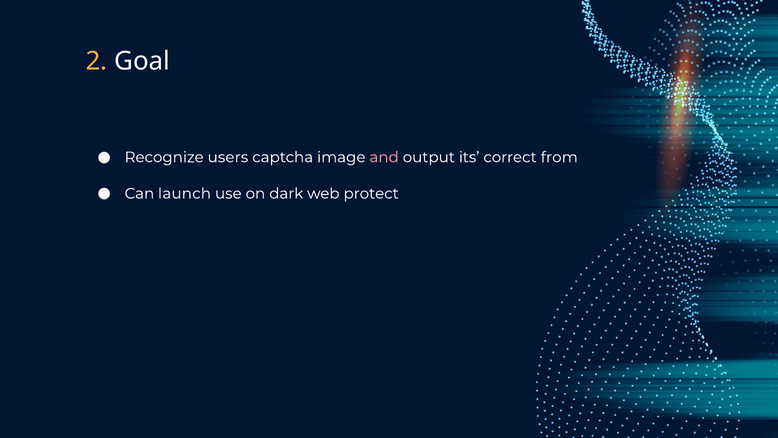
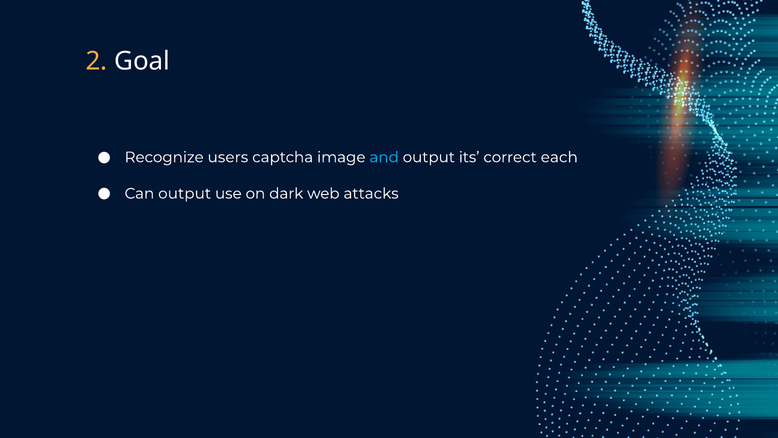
and colour: pink -> light blue (384, 157)
from: from -> each (559, 157)
Can launch: launch -> output (185, 193)
protect: protect -> attacks (371, 193)
